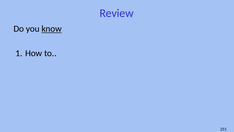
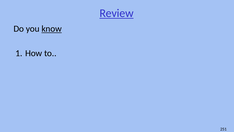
Review underline: none -> present (117, 13)
